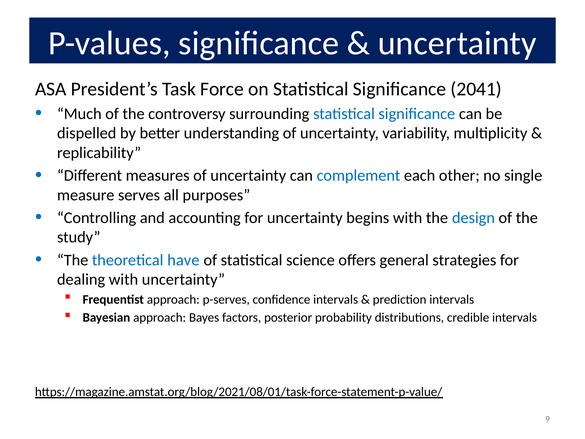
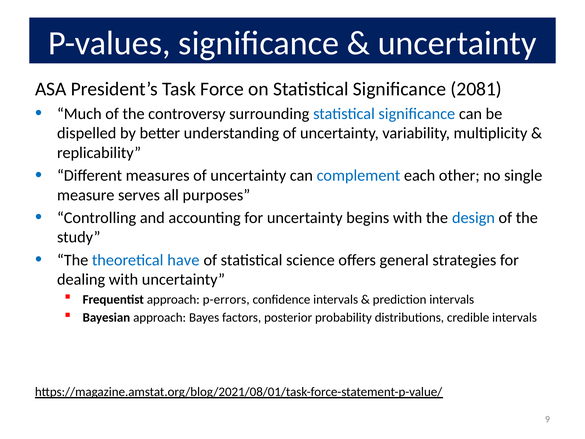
2041: 2041 -> 2081 (476, 89)
p-serves: p-serves -> p-errors (226, 299)
